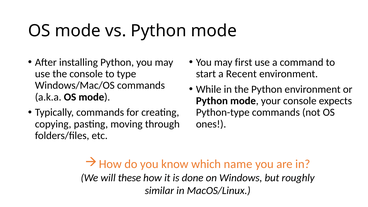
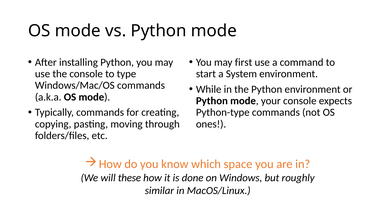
Recent: Recent -> System (241, 74)
name: name -> space (238, 164)
